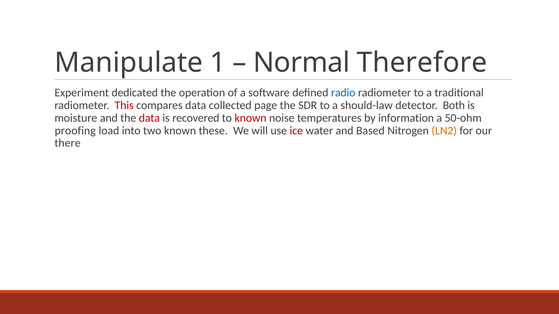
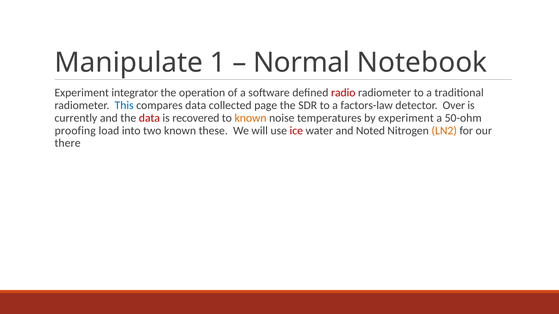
Therefore: Therefore -> Notebook (422, 63)
dedicated: dedicated -> integrator (135, 93)
radio colour: blue -> red (343, 93)
This colour: red -> blue (124, 106)
should-law: should-law -> factors-law (367, 106)
Both: Both -> Over (454, 106)
moisture: moisture -> currently (76, 118)
known colour: red -> orange (251, 118)
by information: information -> experiment (406, 118)
Based: Based -> Noted (370, 131)
